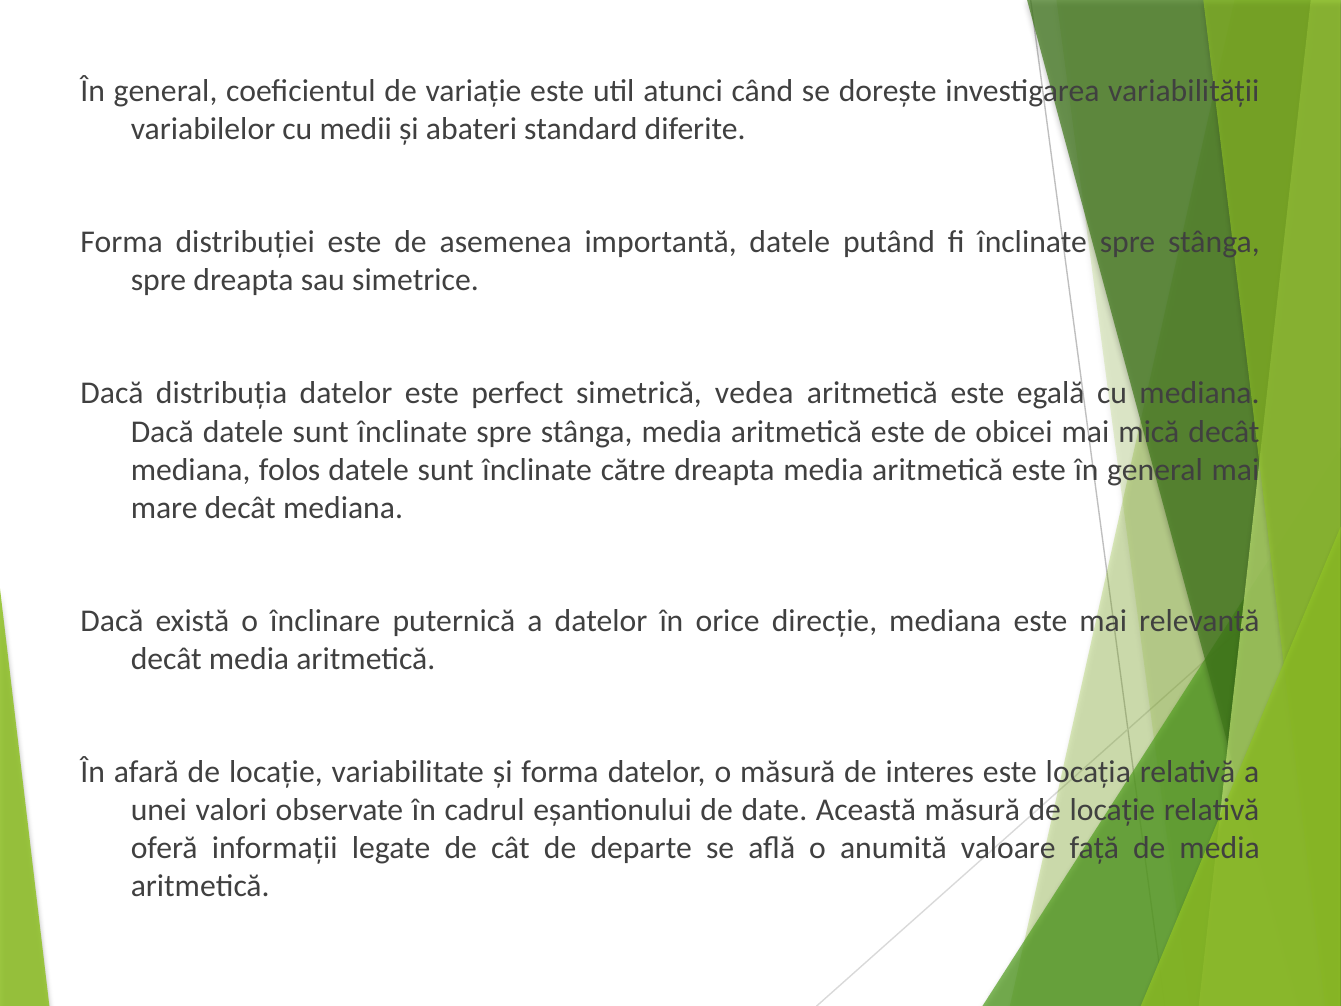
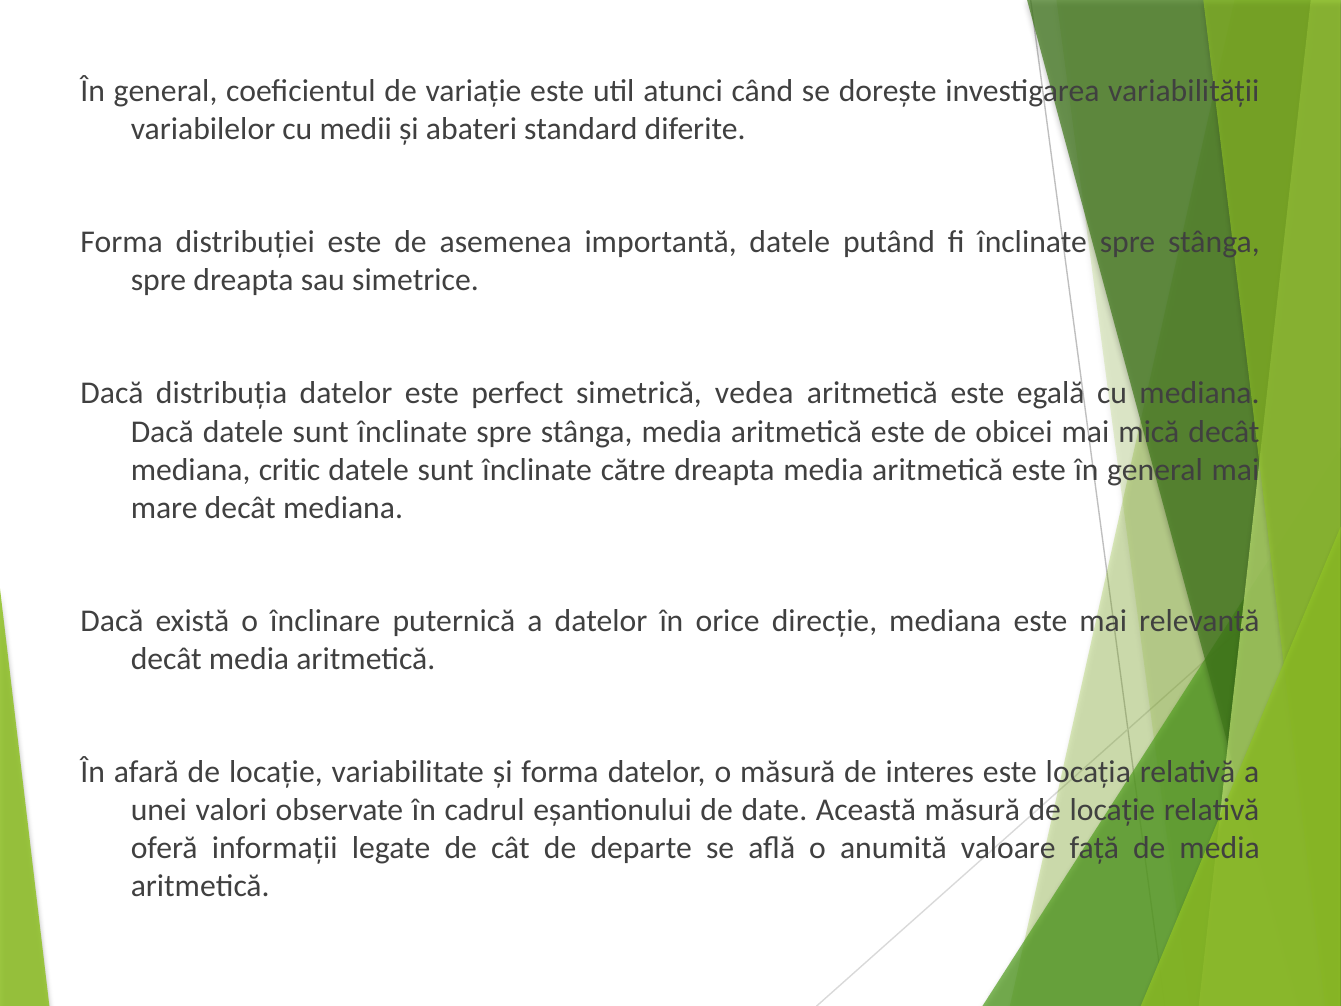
folos: folos -> critic (290, 469)
